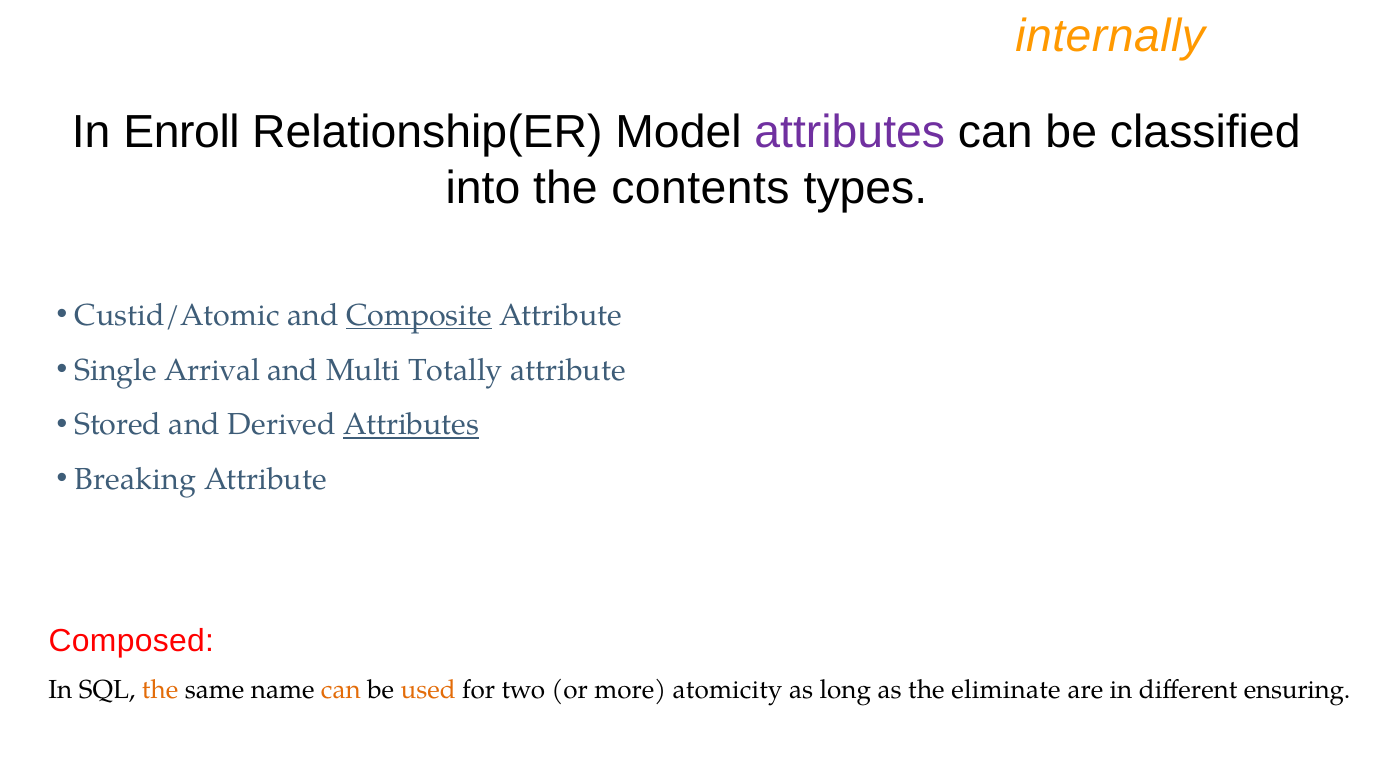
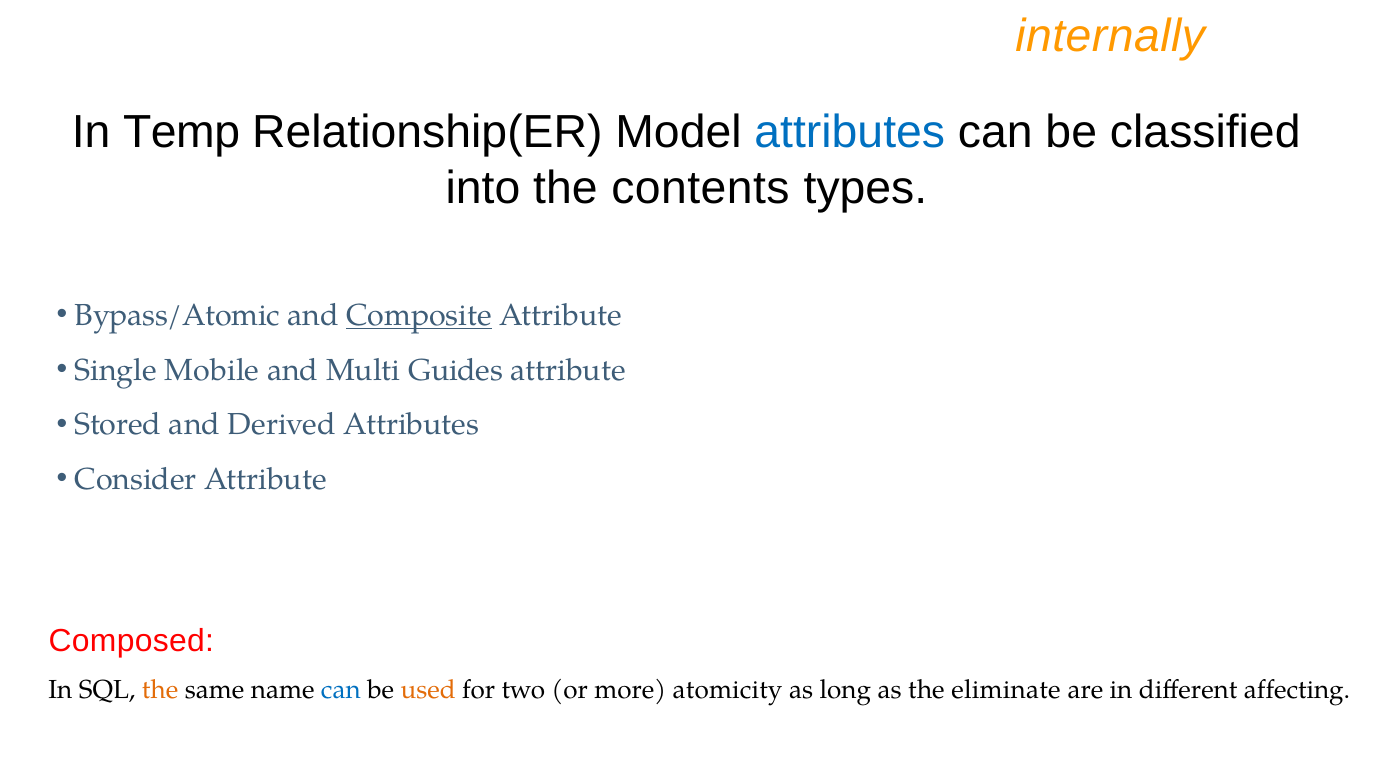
Enroll: Enroll -> Temp (182, 132)
attributes colour: purple -> blue (850, 132)
Custid/Atomic: Custid/Atomic -> Bypass/Atomic (177, 315)
Arrival: Arrival -> Mobile (212, 370)
Totally: Totally -> Guides (456, 370)
Attributes underline: present -> none (411, 425)
Breaking: Breaking -> Consider (136, 480)
can colour: orange -> blue (341, 689)
ensuring: ensuring -> affecting (1297, 689)
